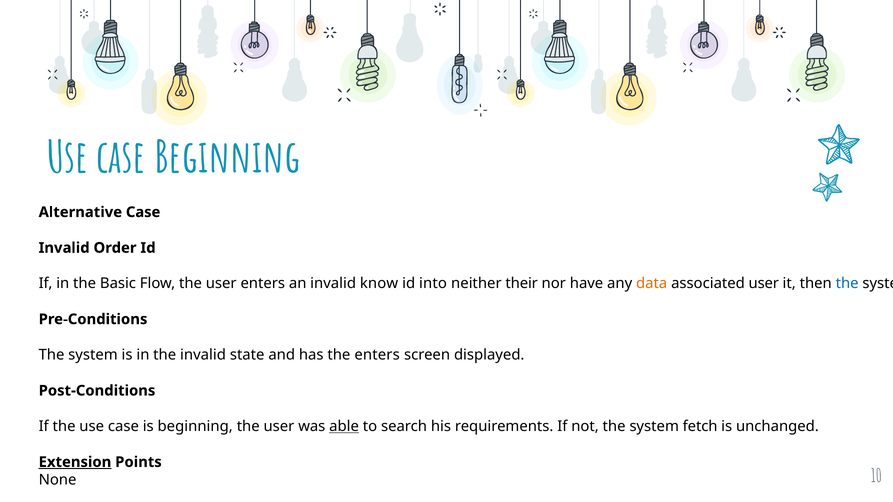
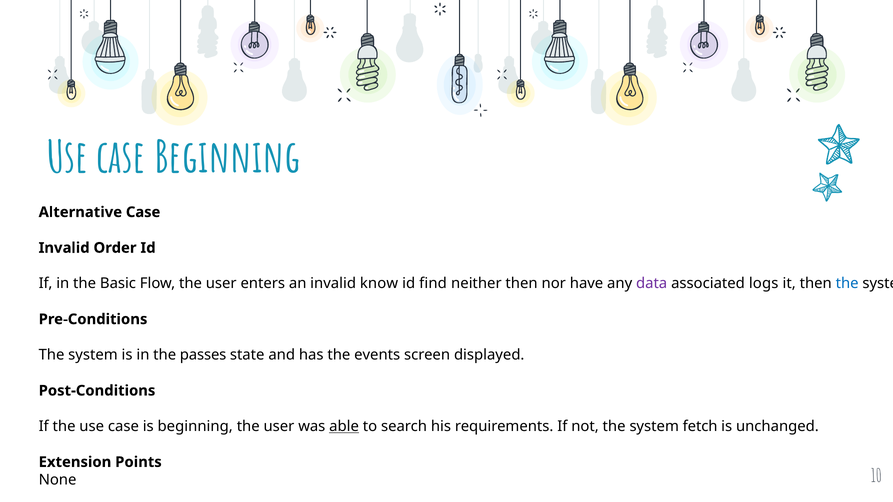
into: into -> find (433, 284)
neither their: their -> then (522, 284)
data colour: orange -> purple (652, 284)
associated user: user -> logs (764, 284)
the invalid: invalid -> passes (203, 355)
the enters: enters -> events (377, 355)
Extension underline: present -> none (75, 462)
